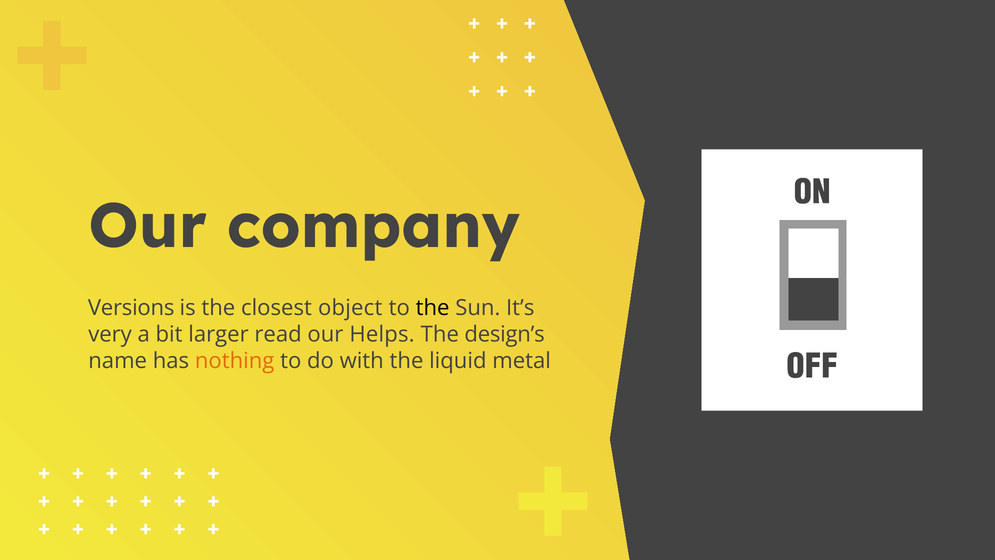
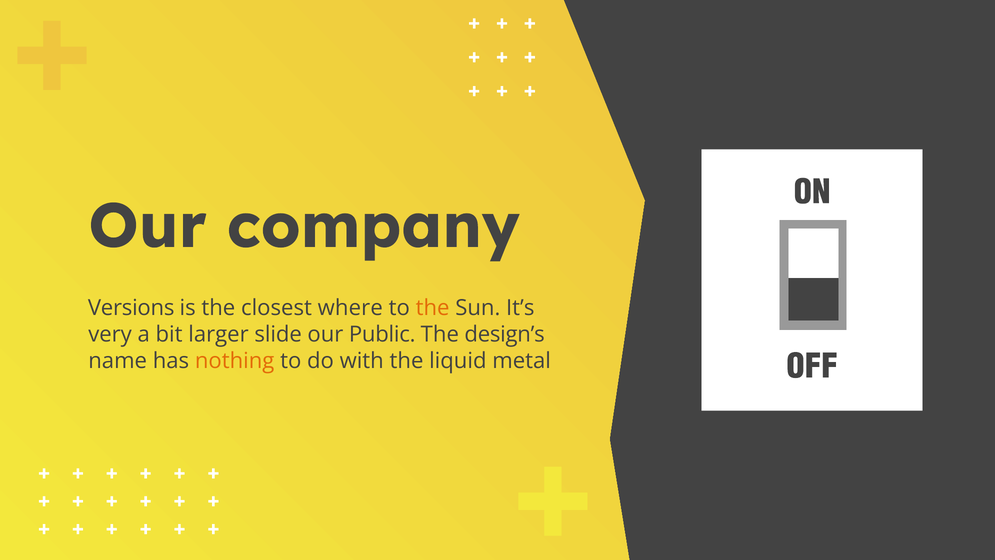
object: object -> where (350, 308)
the colour: black -> orange (433, 308)
read: read -> slide (278, 334)
Helps: Helps -> Public (382, 334)
